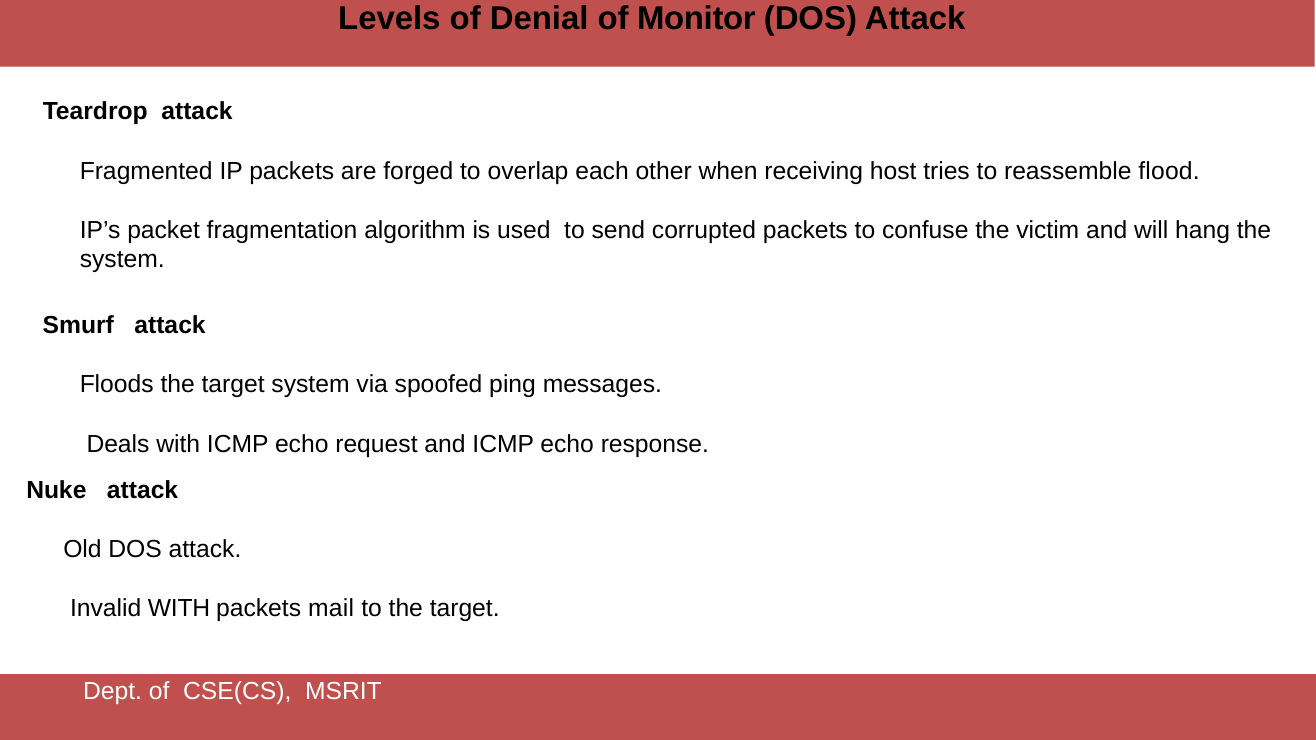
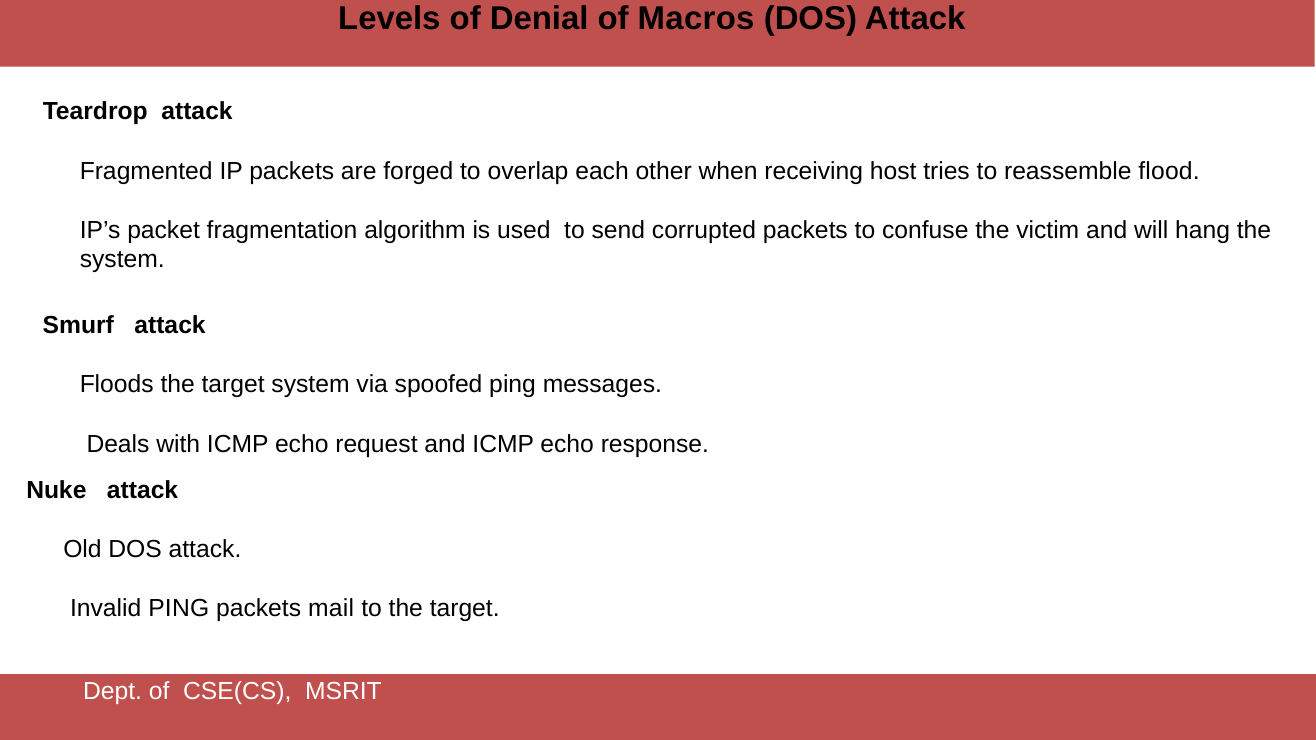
Monitor: Monitor -> Macros (696, 19)
Invalid WITH: WITH -> PING (179, 609)
